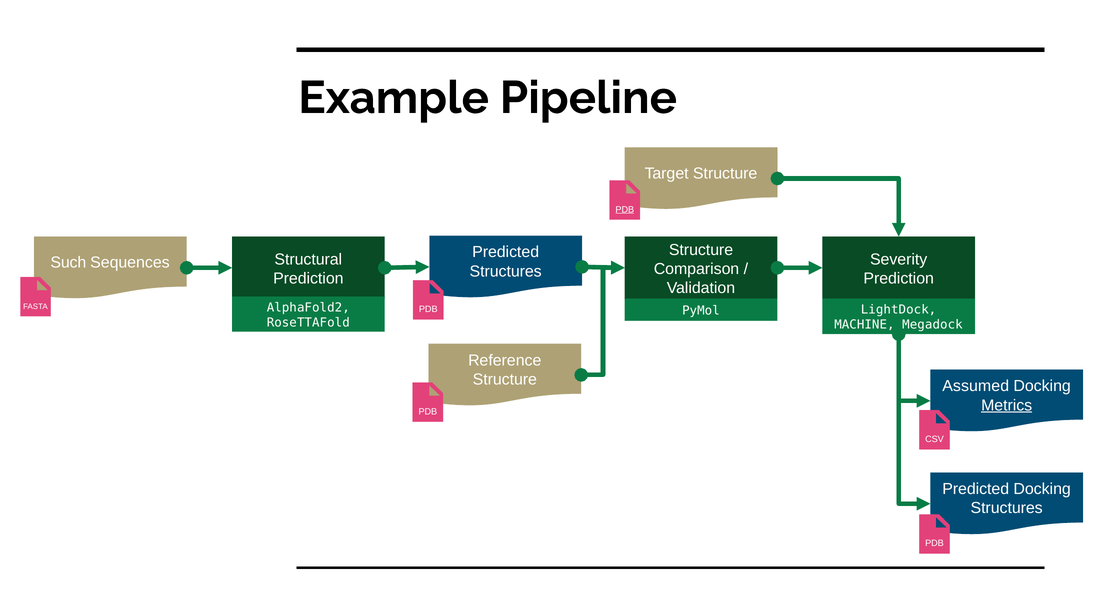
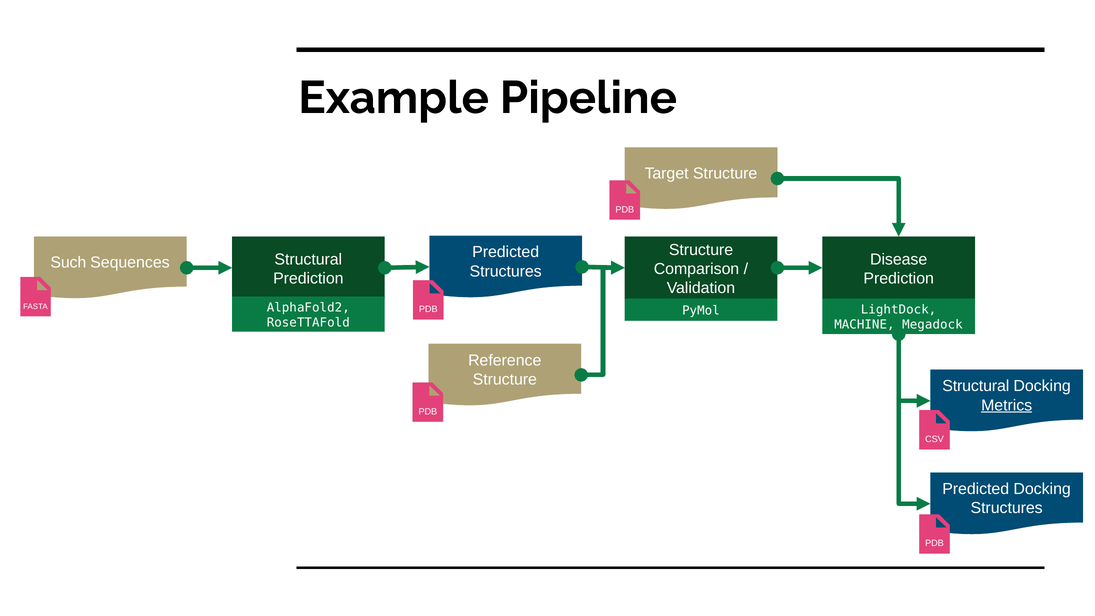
PDB underline: present -> none (625, 209)
Severity: Severity -> Disease (899, 259)
Assumed: Assumed -> Structural (976, 386)
